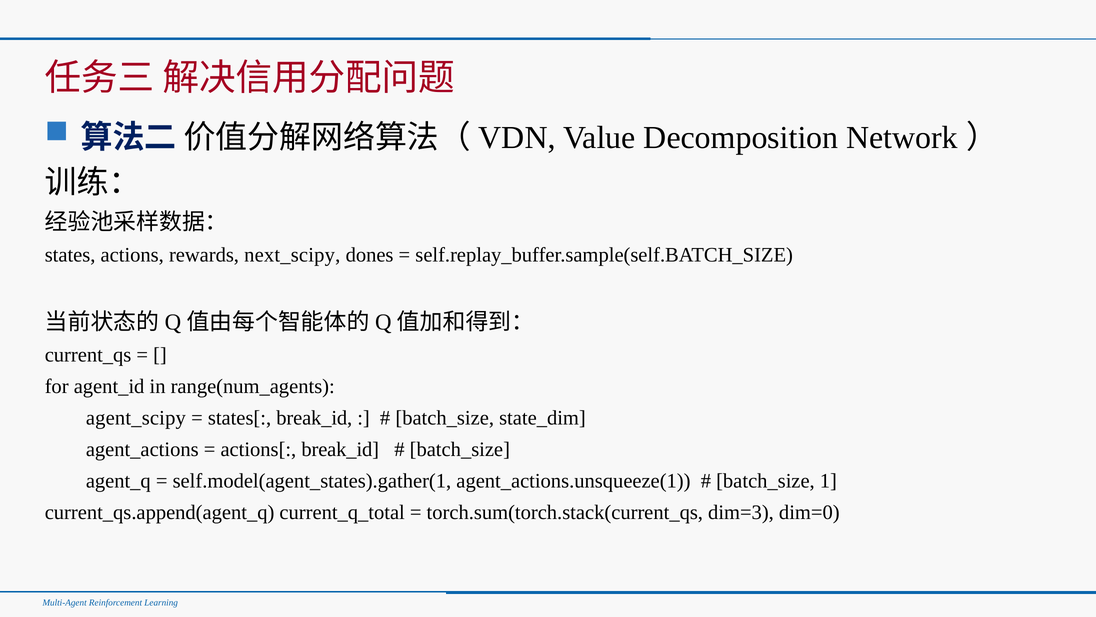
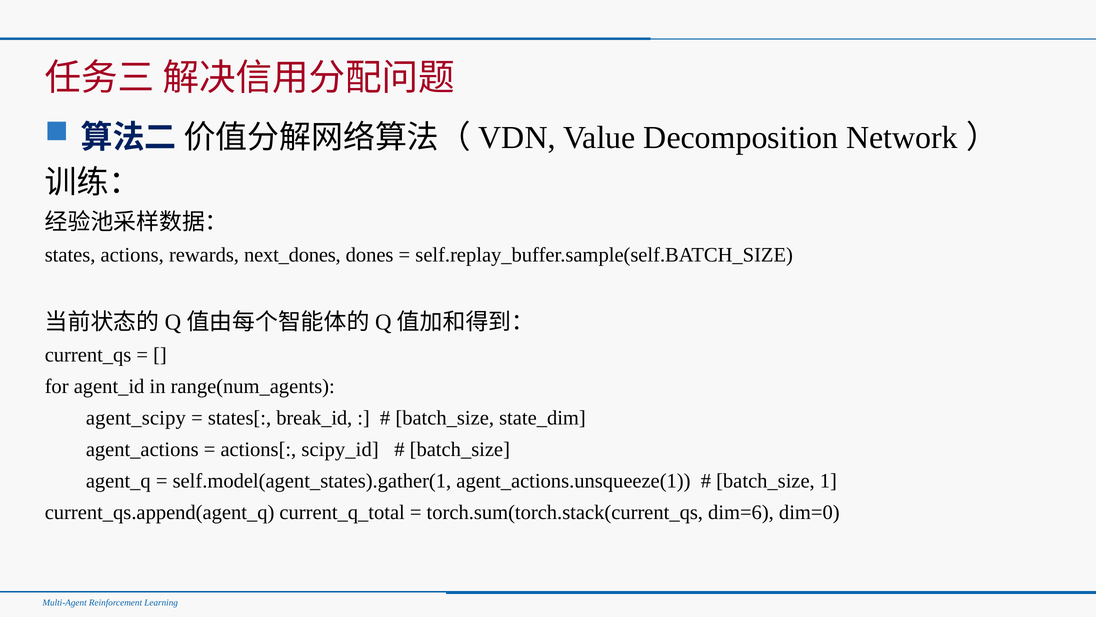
next_scipy: next_scipy -> next_dones (292, 255)
actions[ break_id: break_id -> scipy_id (340, 449)
dim=3: dim=3 -> dim=6 (741, 512)
